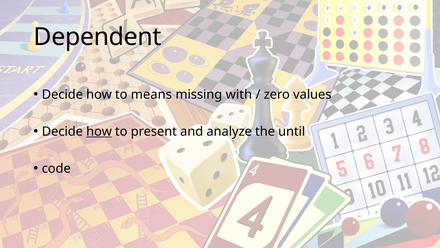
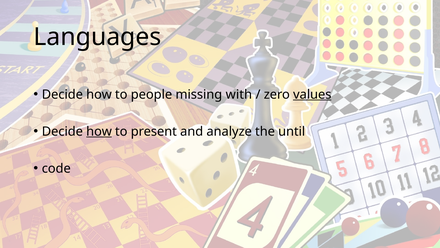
Dependent: Dependent -> Languages (97, 37)
means: means -> people (151, 94)
values underline: none -> present (312, 94)
